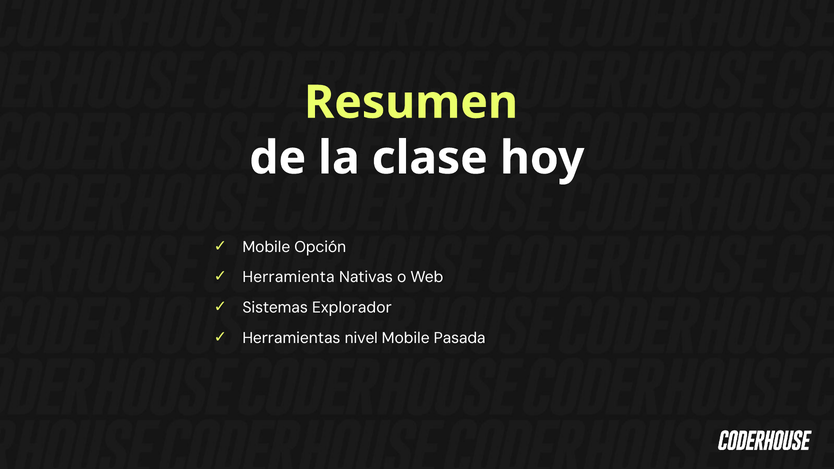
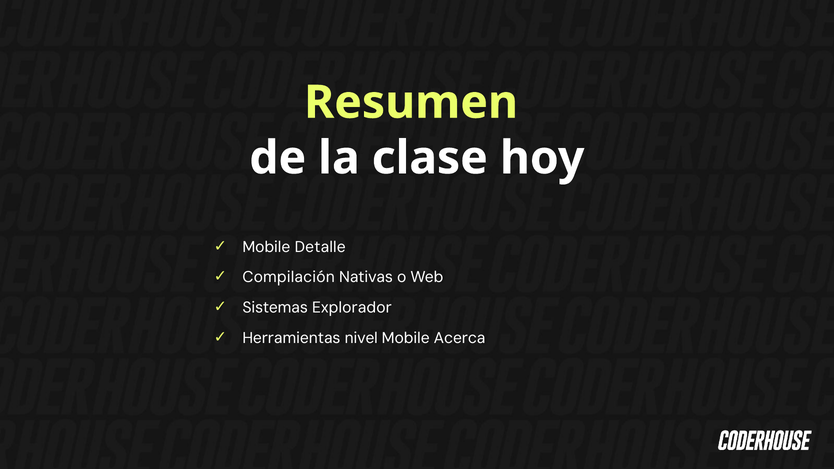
Opción: Opción -> Detalle (320, 247)
Herramienta: Herramienta -> Compilación (289, 277)
Pasada: Pasada -> Acerca (460, 338)
